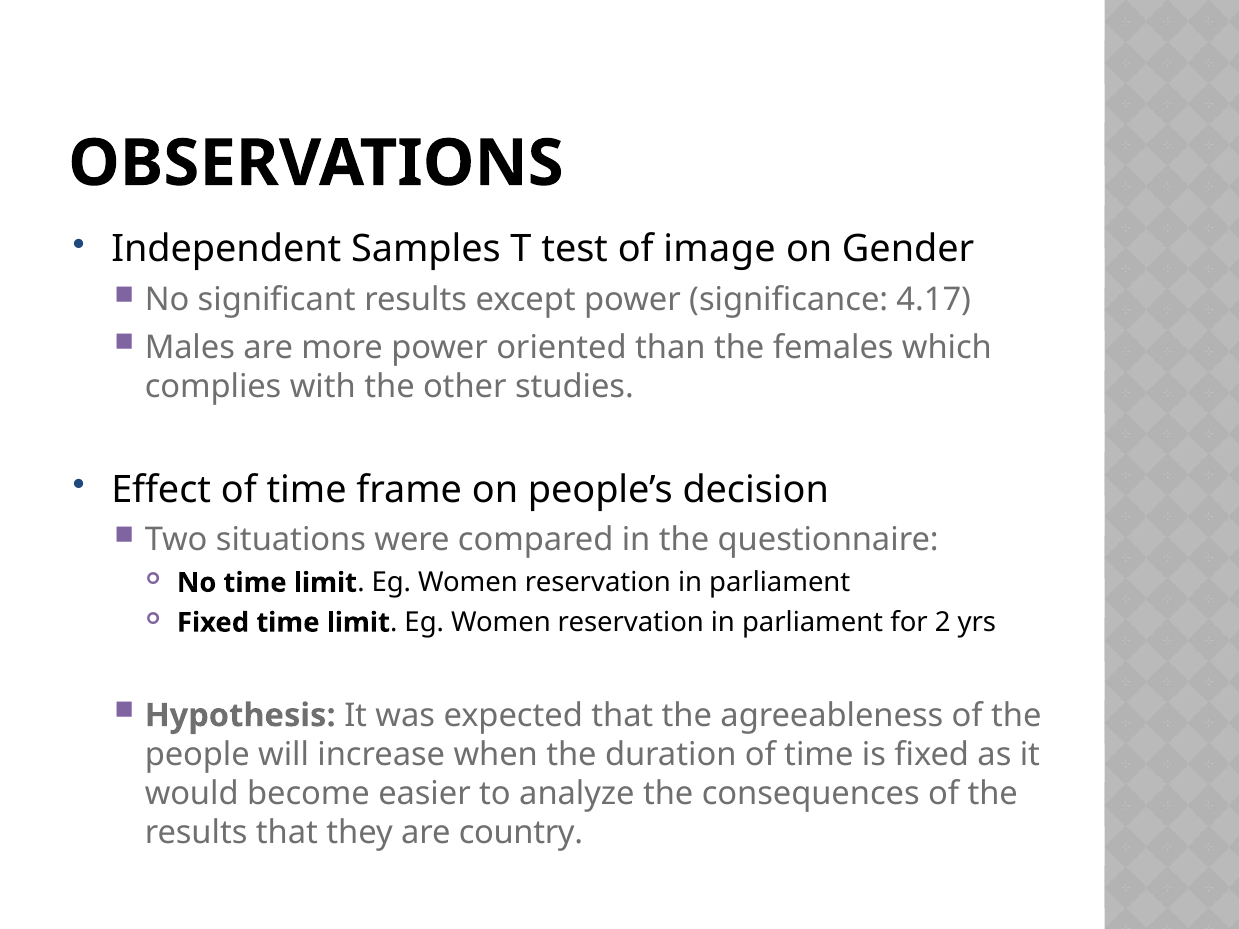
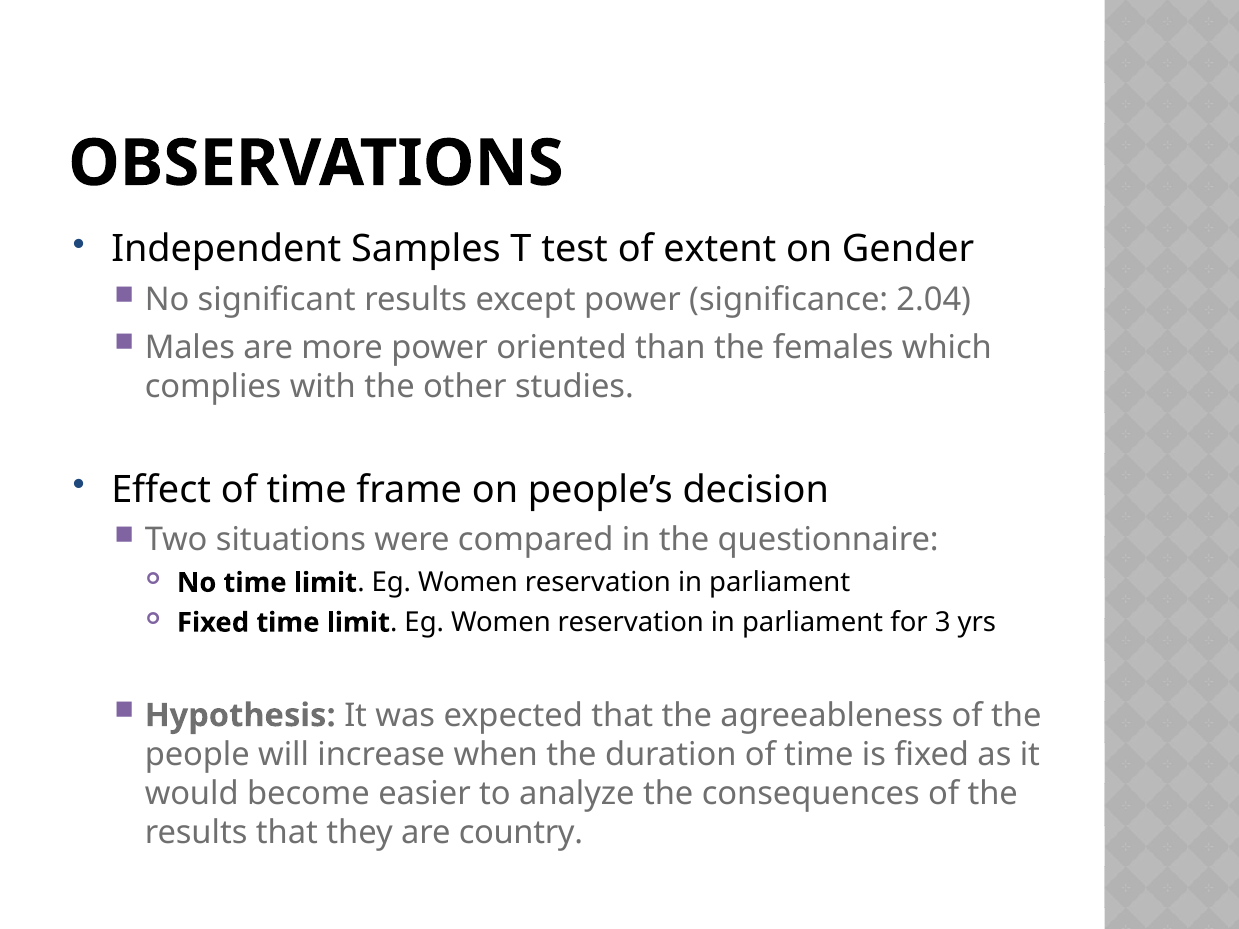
image: image -> extent (720, 250)
4.17: 4.17 -> 2.04 (934, 300)
2: 2 -> 3 (943, 623)
